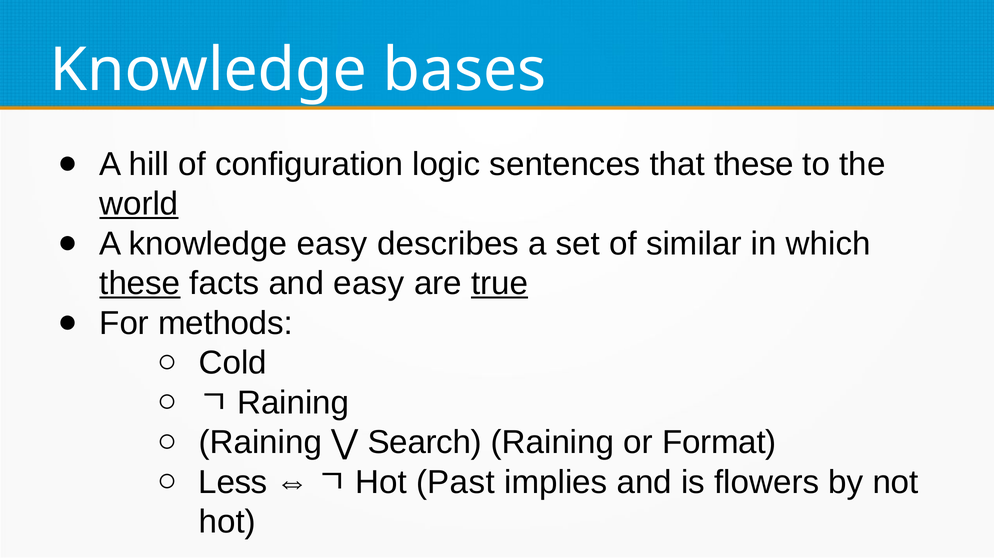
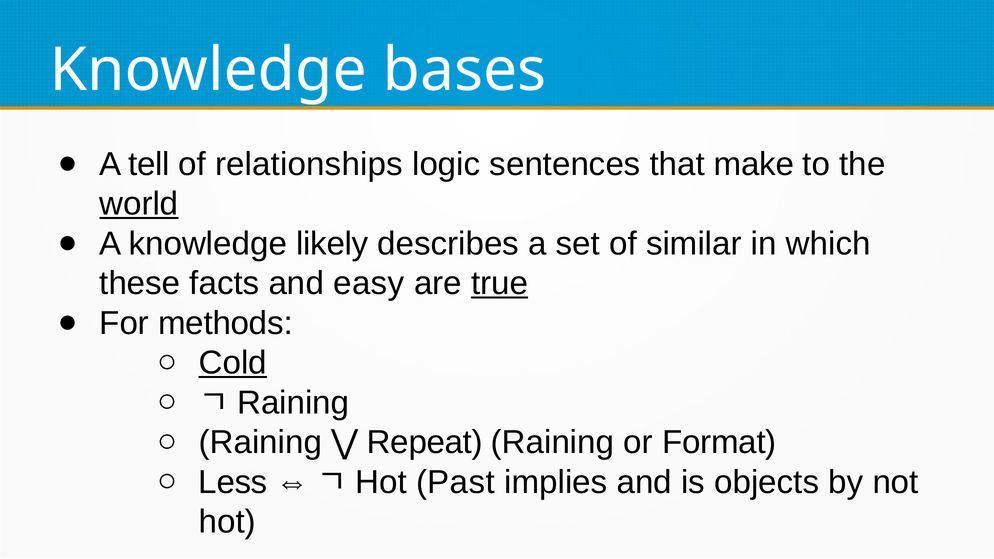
hill: hill -> tell (149, 164)
configuration: configuration -> relationships (309, 164)
that these: these -> make (754, 164)
knowledge easy: easy -> likely (332, 244)
these underline: present -> none (140, 284)
Cold underline: none -> present (233, 363)
Search: Search -> Repeat (425, 443)
flowers: flowers -> objects (767, 482)
